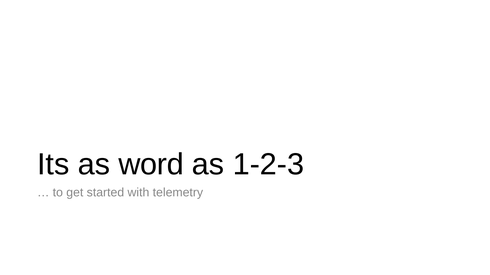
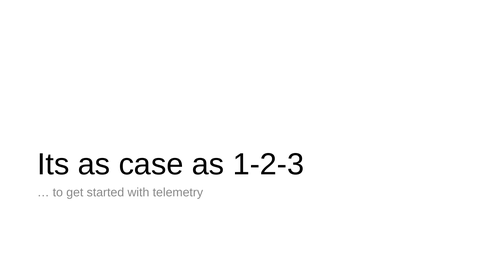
word: word -> case (151, 165)
